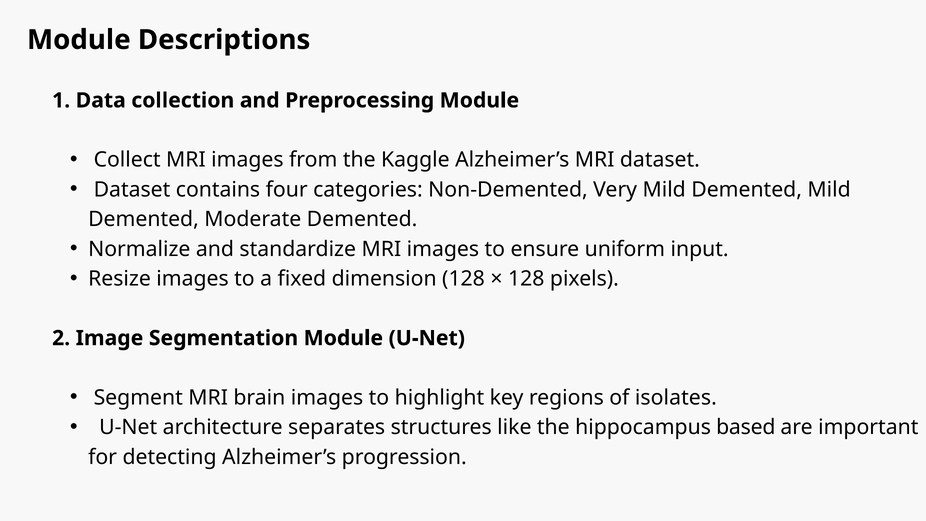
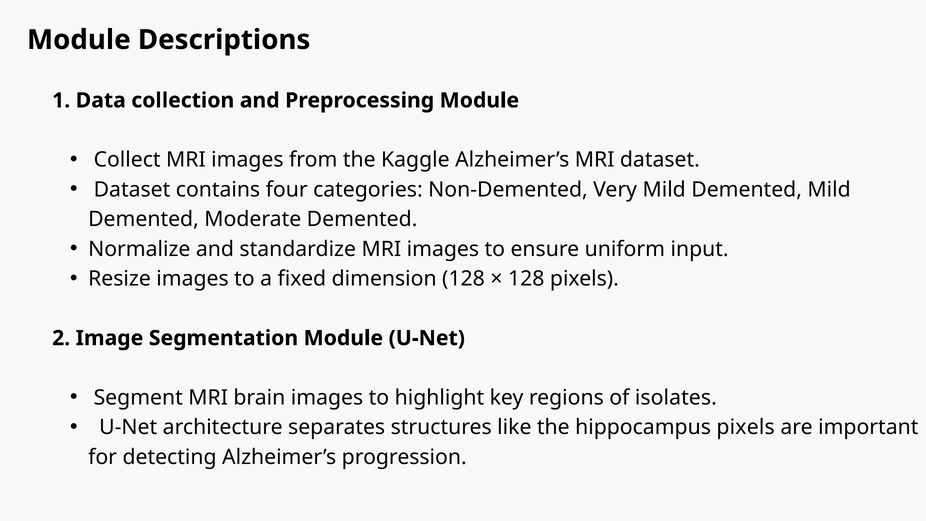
hippocampus based: based -> pixels (746, 427)
